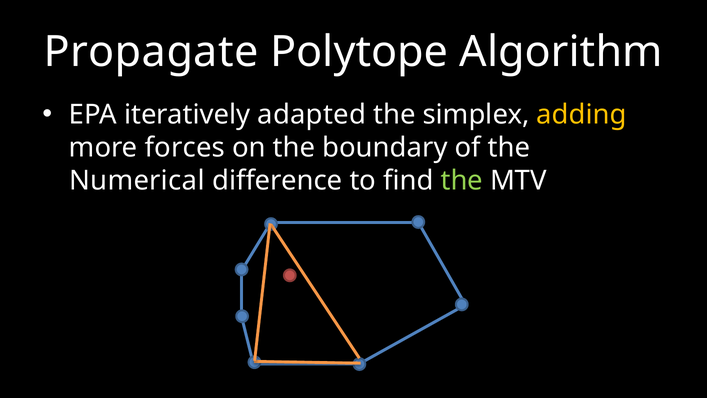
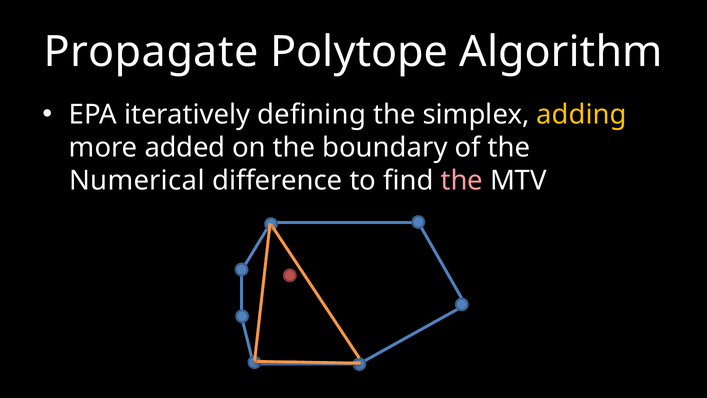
adapted: adapted -> defining (312, 115)
forces: forces -> added (185, 148)
the colour: light green -> pink (462, 181)
